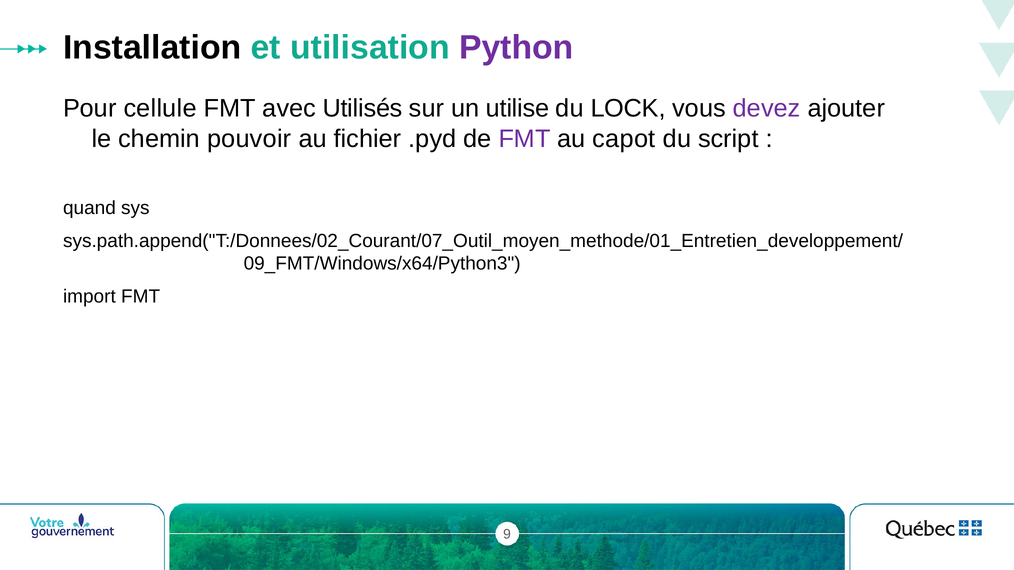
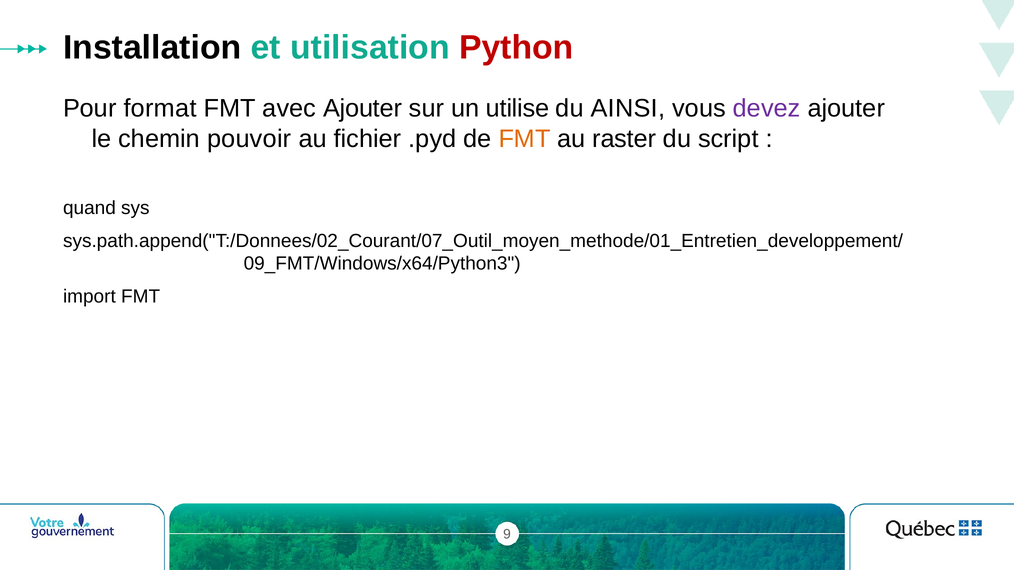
Python colour: purple -> red (516, 48)
cellule: cellule -> format (160, 108)
avec Utilisés: Utilisés -> Ajouter (363, 108)
LOCK: LOCK -> AINSI (628, 108)
FMT colour: purple -> orange (525, 139)
capot: capot -> raster (624, 139)
